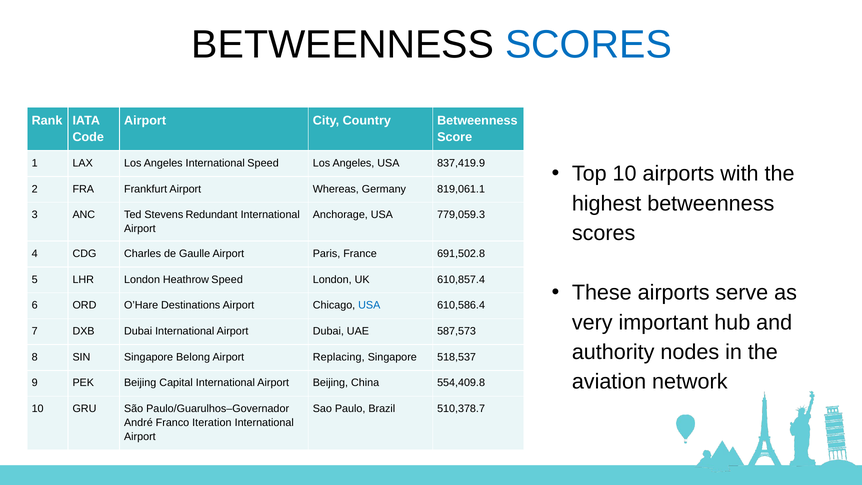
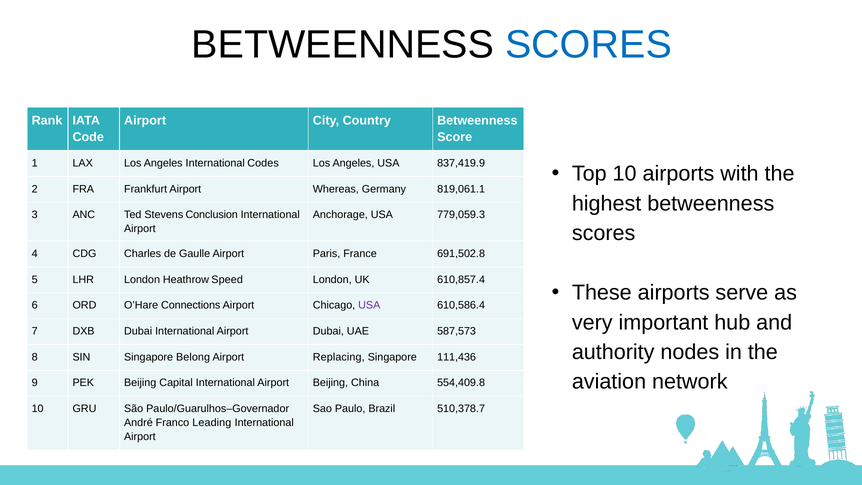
International Speed: Speed -> Codes (263, 163)
Redundant: Redundant -> Conclusion (212, 215)
Destinations: Destinations -> Connections (191, 305)
USA colour: blue -> purple (369, 305)
518,537: 518,537 -> 111,436 (457, 357)
Iteration: Iteration -> Leading (212, 423)
